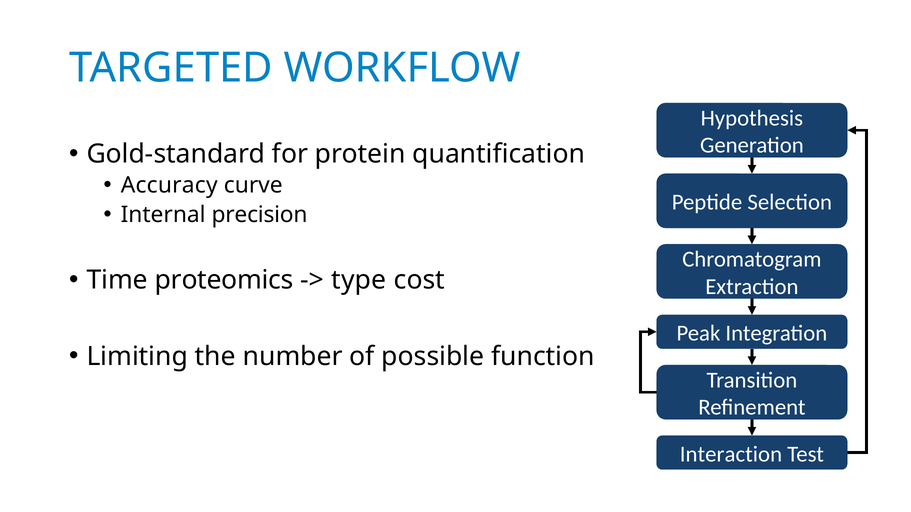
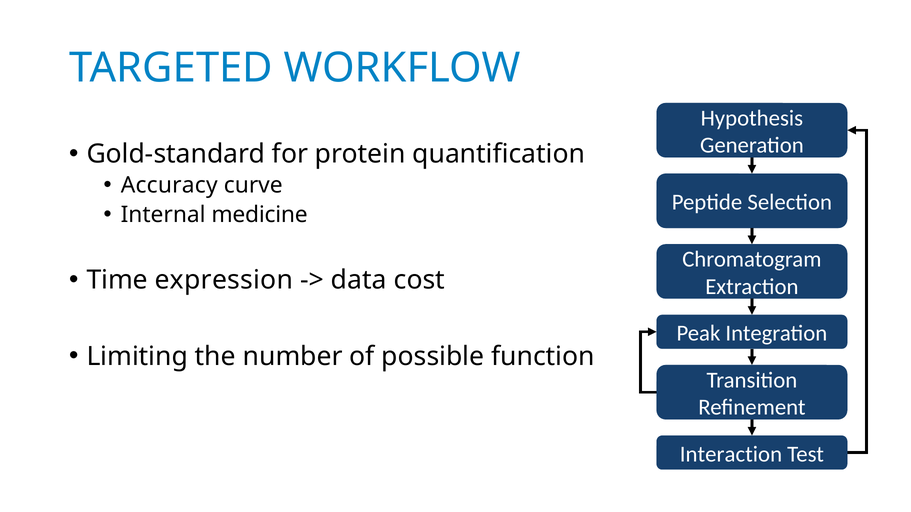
precision: precision -> medicine (260, 215)
proteomics: proteomics -> expression (224, 280)
type: type -> data (359, 280)
